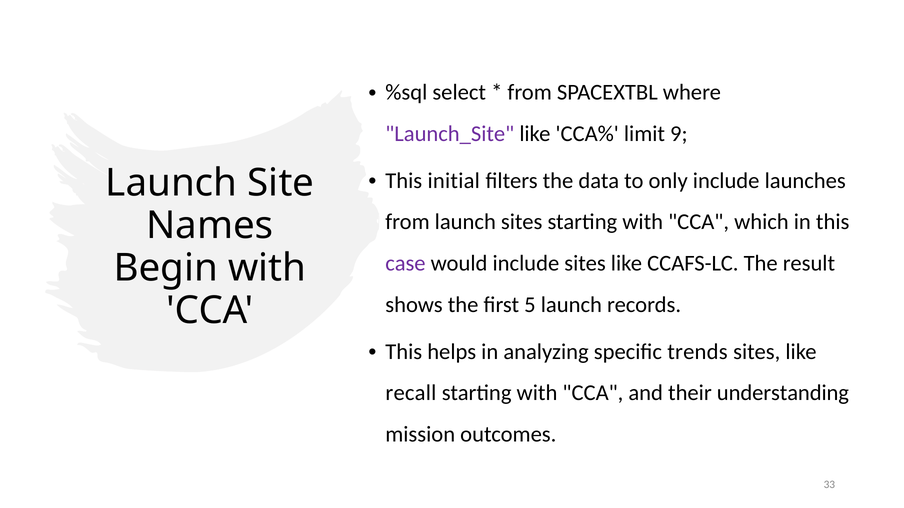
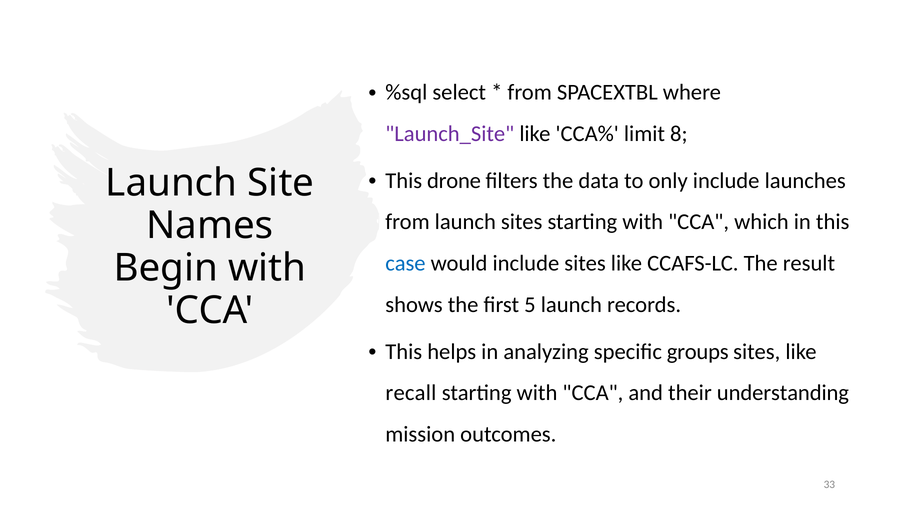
9: 9 -> 8 (679, 134)
initial: initial -> drone (454, 181)
case colour: purple -> blue (405, 264)
trends: trends -> groups (698, 352)
